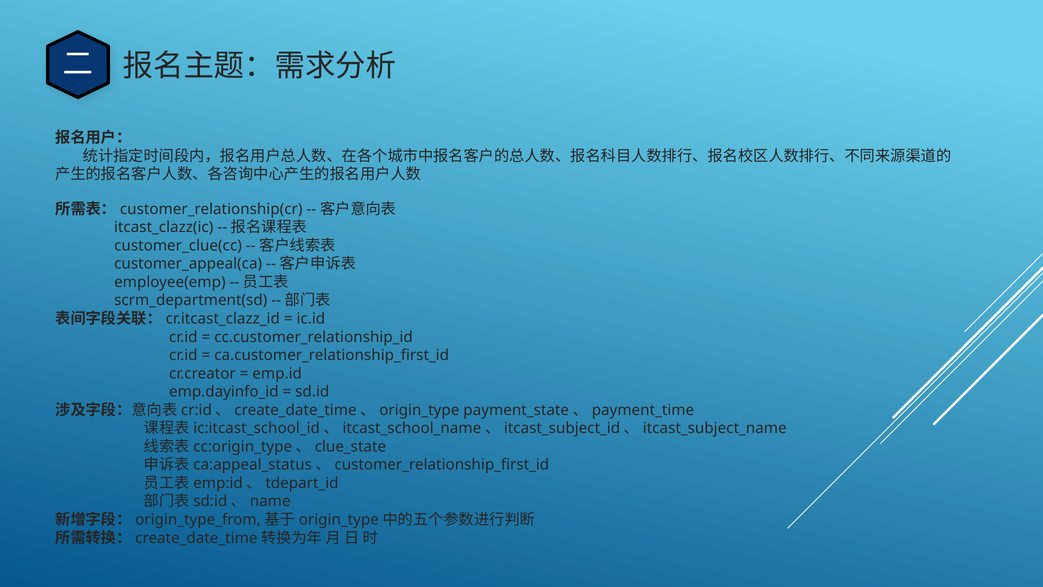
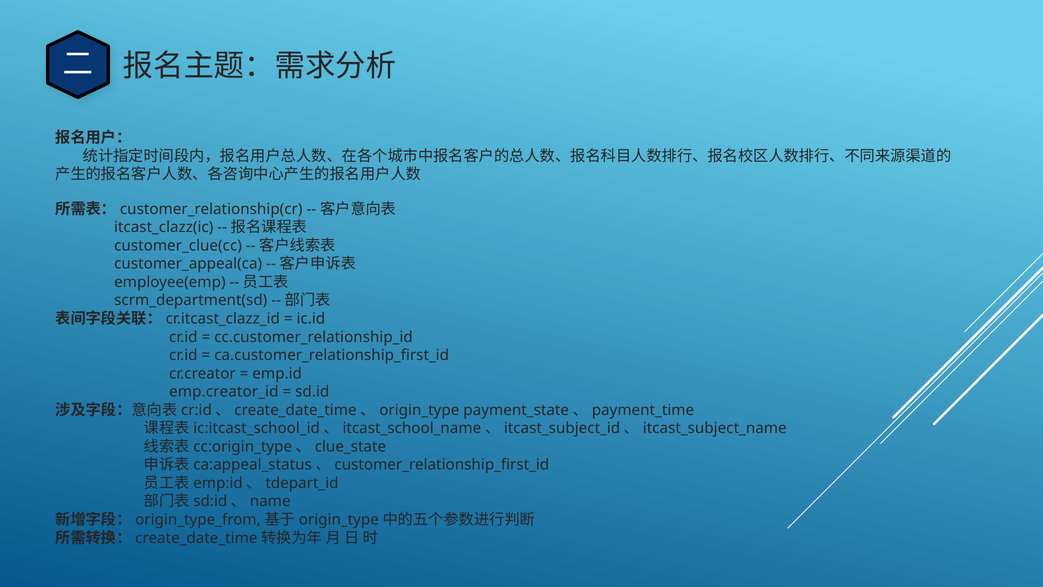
emp.dayinfo_id: emp.dayinfo_id -> emp.creator_id (224, 392)
